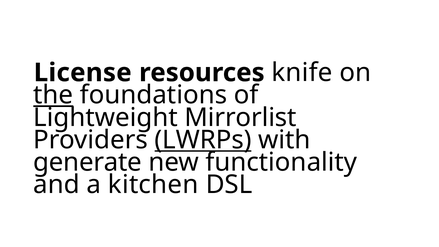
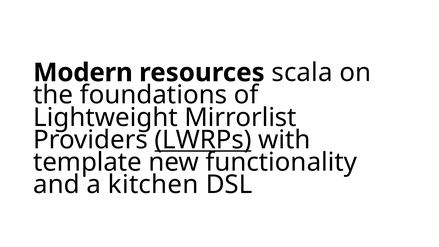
License: License -> Modern (83, 73)
knife: knife -> scala (302, 73)
the underline: present -> none (53, 95)
generate: generate -> template (87, 162)
